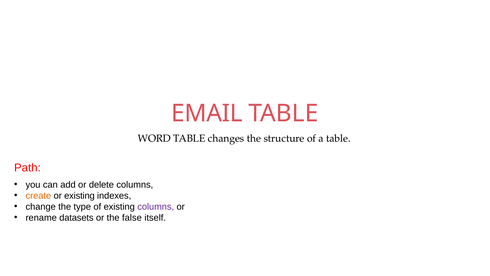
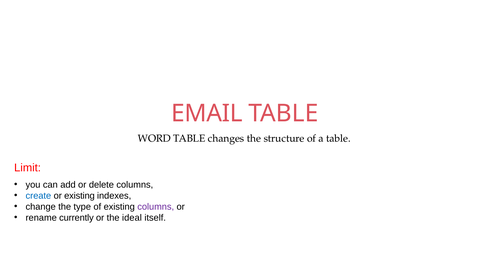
Path: Path -> Limit (28, 167)
create colour: orange -> blue (38, 195)
datasets: datasets -> currently (76, 217)
false: false -> ideal (132, 217)
